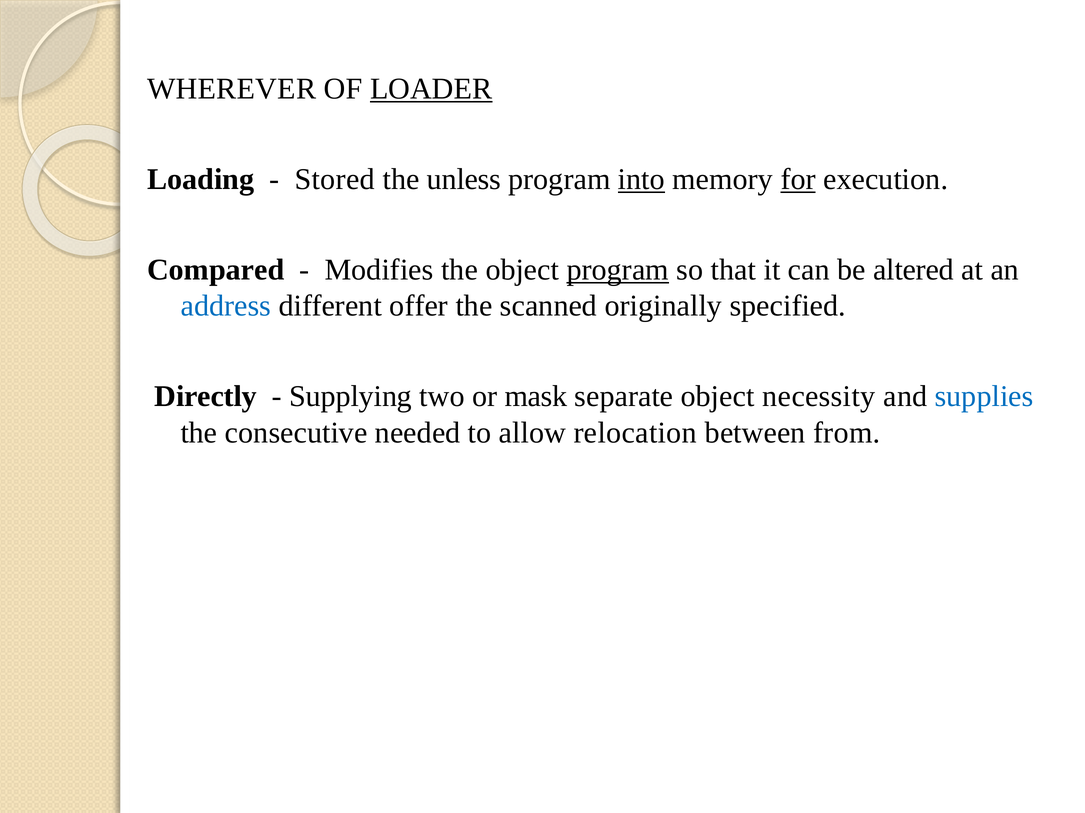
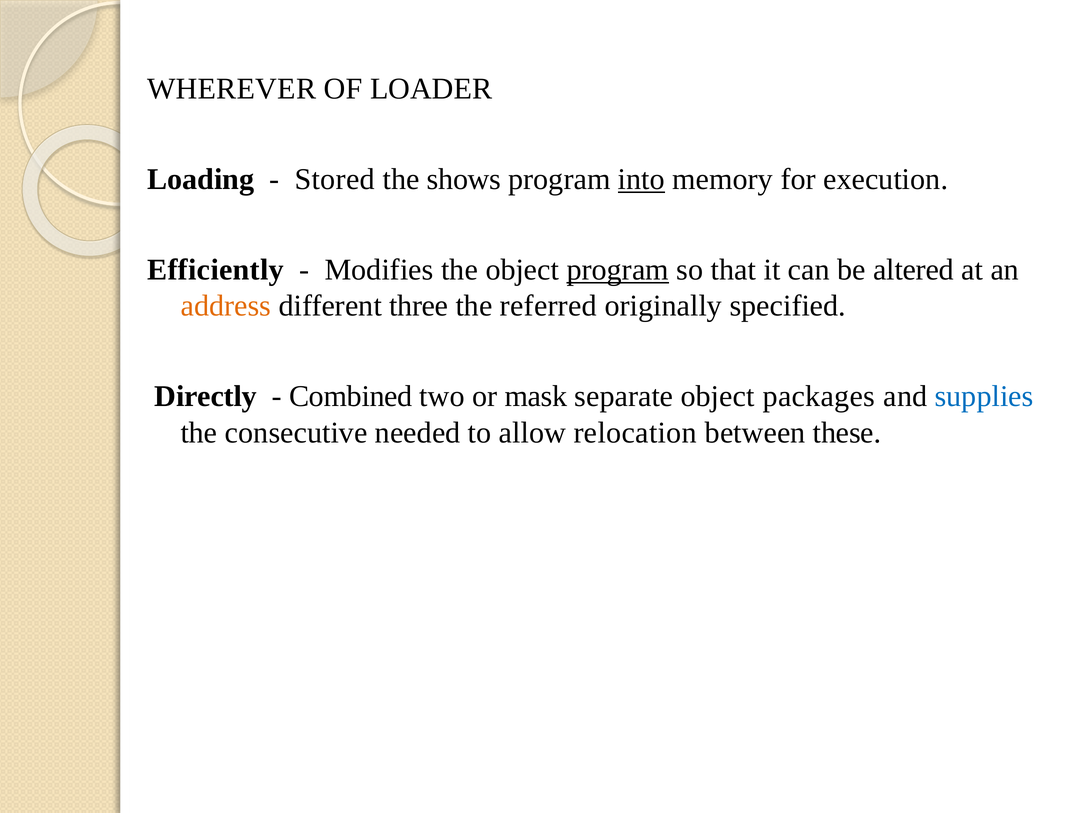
LOADER underline: present -> none (431, 89)
unless: unless -> shows (464, 179)
for underline: present -> none (798, 179)
Compared: Compared -> Efficiently (216, 270)
address colour: blue -> orange (226, 306)
offer: offer -> three (419, 306)
scanned: scanned -> referred (548, 306)
Supplying: Supplying -> Combined (351, 397)
necessity: necessity -> packages (819, 397)
from: from -> these (847, 433)
